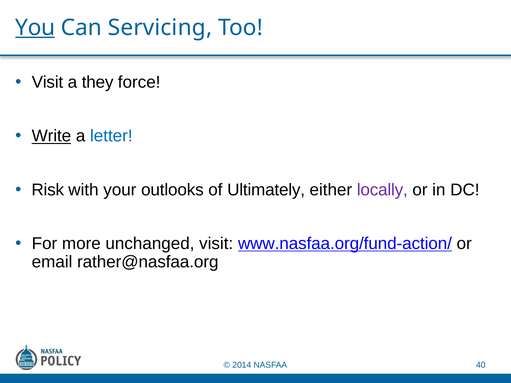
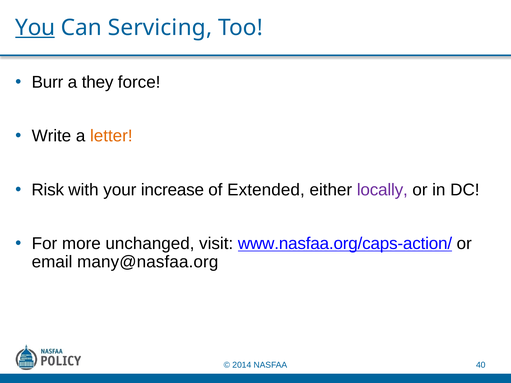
Visit: Visit -> Burr (47, 82)
Write underline: present -> none (51, 136)
letter colour: blue -> orange (111, 136)
outlooks: outlooks -> increase (172, 190)
Ultimately: Ultimately -> Extended (266, 190)
www.nasfaa.org/fund-action/: www.nasfaa.org/fund-action/ -> www.nasfaa.org/caps-action/ (345, 244)
rather@nasfaa.org: rather@nasfaa.org -> many@nasfaa.org (148, 262)
